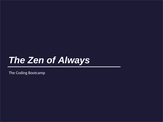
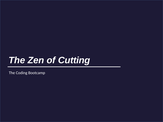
Always: Always -> Cutting (74, 60)
